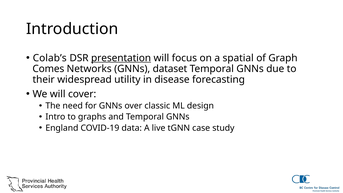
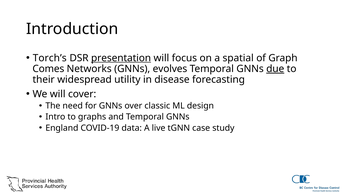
Colab’s: Colab’s -> Torch’s (50, 58)
dataset: dataset -> evolves (170, 69)
due underline: none -> present (275, 69)
